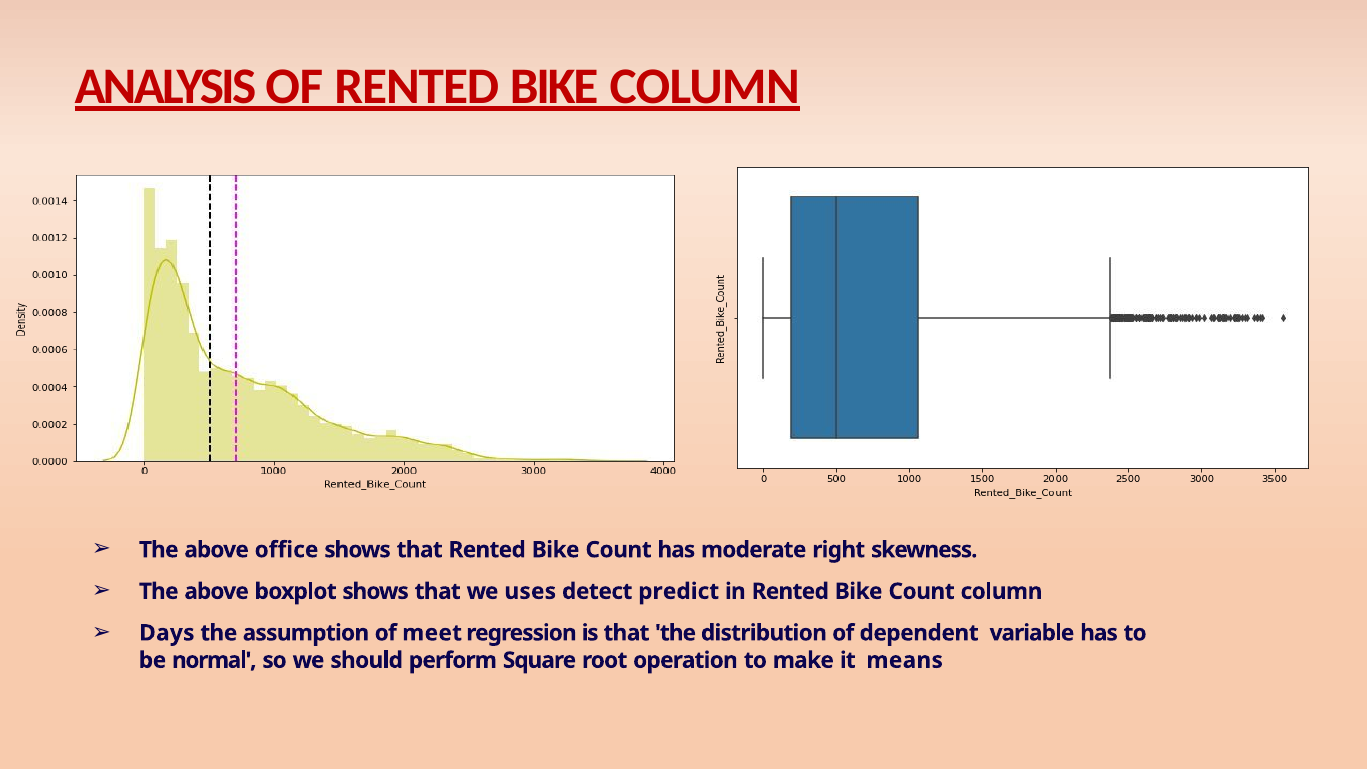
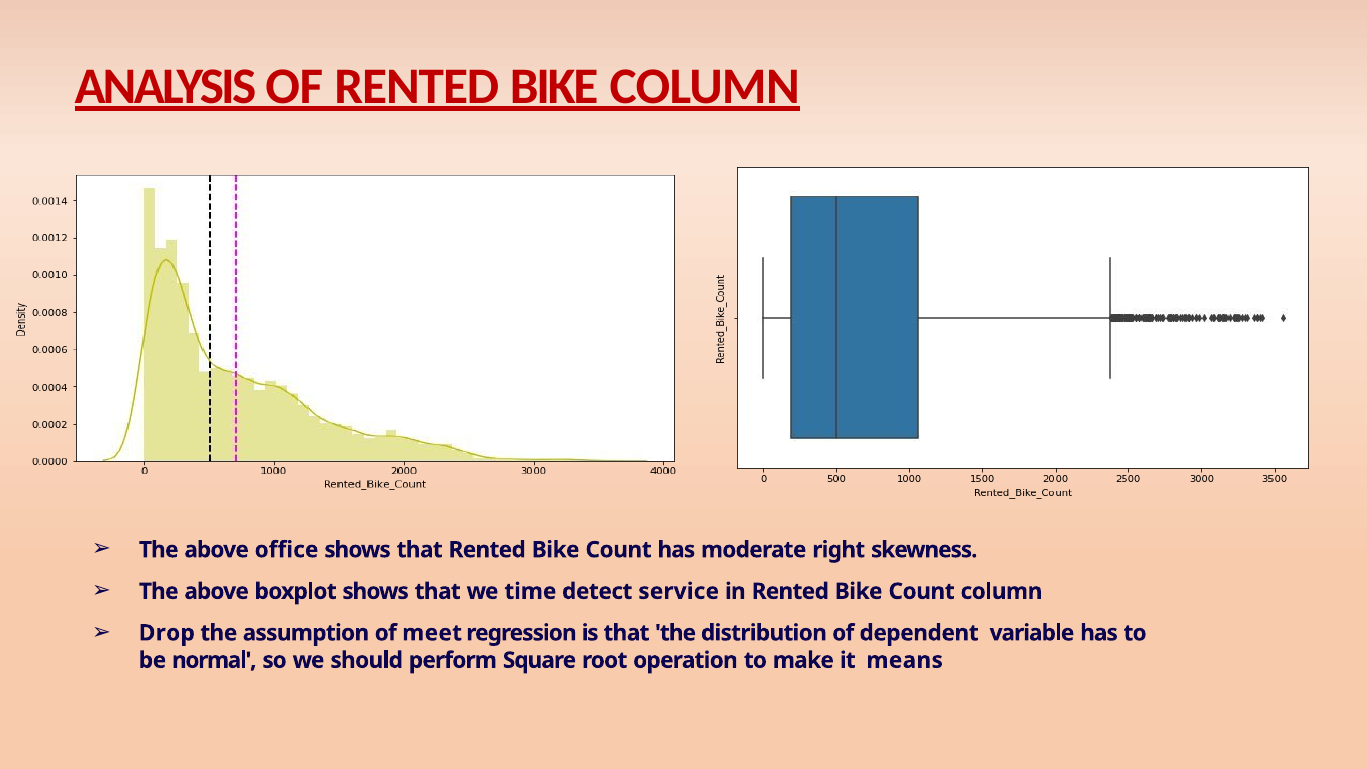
uses: uses -> time (530, 591)
predict: predict -> service (679, 591)
Days: Days -> Drop (167, 633)
